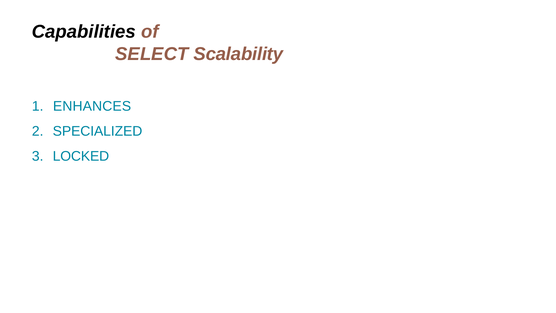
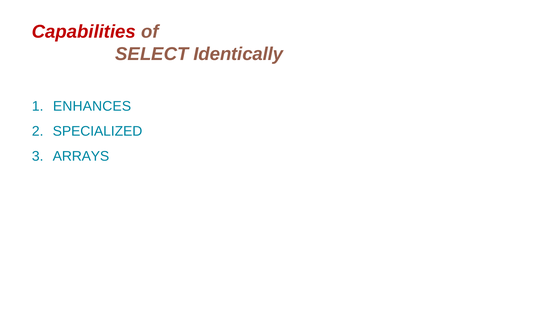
Capabilities colour: black -> red (84, 32)
Scalability: Scalability -> Identically (238, 54)
LOCKED: LOCKED -> ARRAYS (81, 156)
